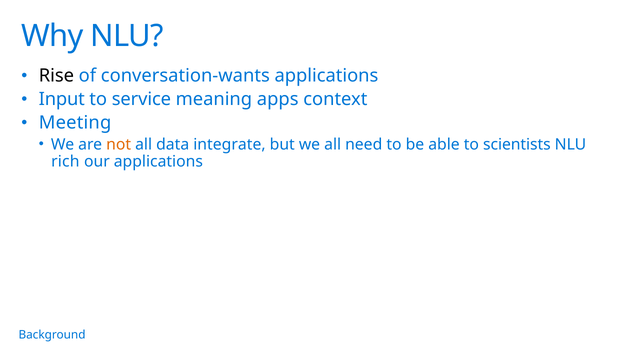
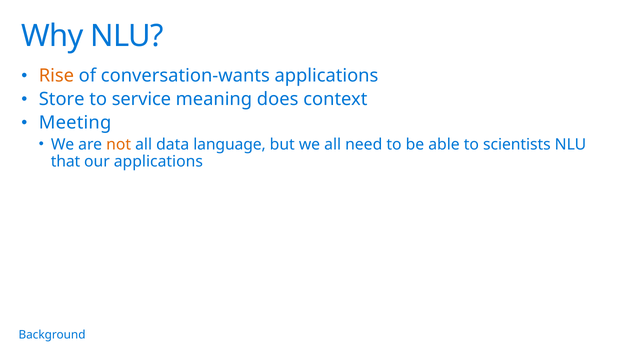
Rise colour: black -> orange (56, 76)
Input: Input -> Store (62, 99)
apps: apps -> does (278, 99)
integrate: integrate -> language (230, 144)
rich: rich -> that (66, 161)
